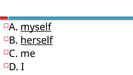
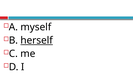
myself underline: present -> none (36, 27)
